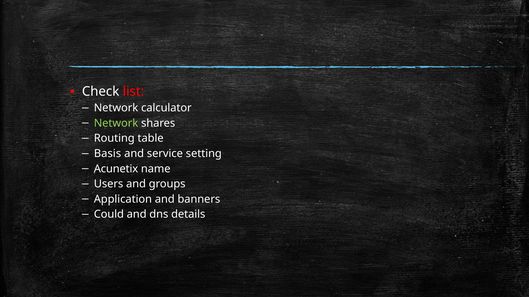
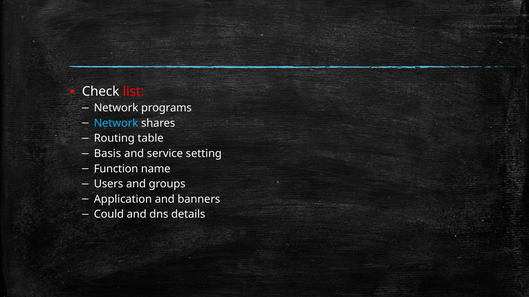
calculator: calculator -> programs (166, 108)
Network colour: light green -> light blue (116, 123)
Acunetix: Acunetix -> Function (116, 169)
